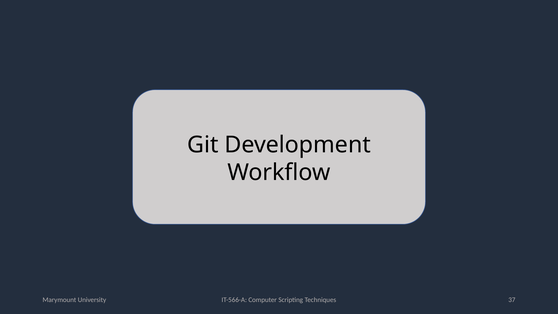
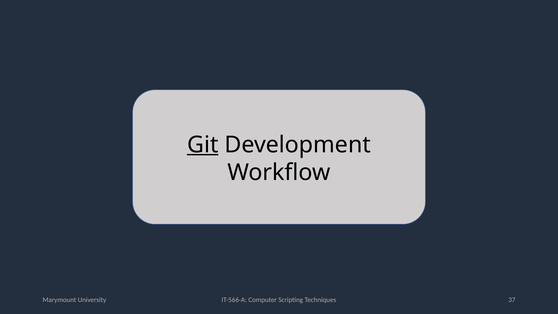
Git underline: none -> present (203, 145)
